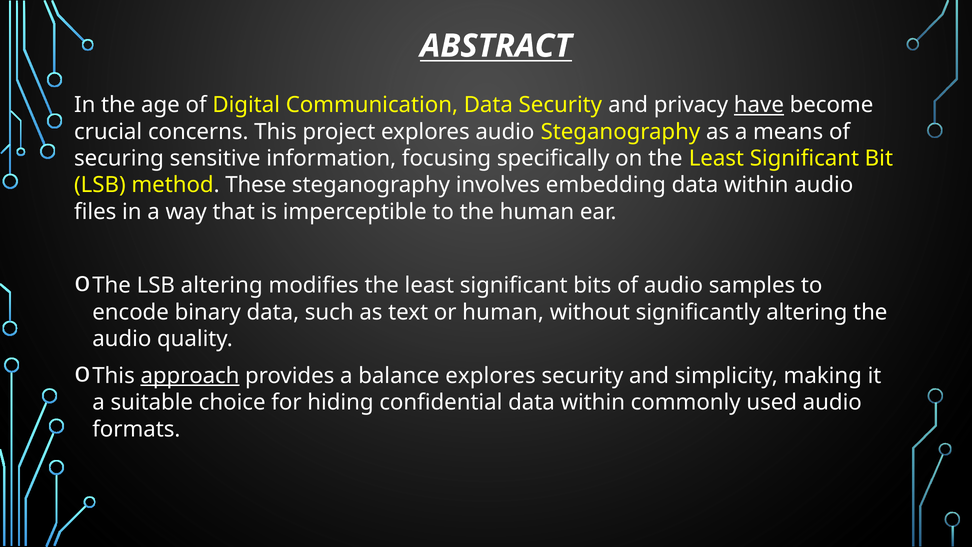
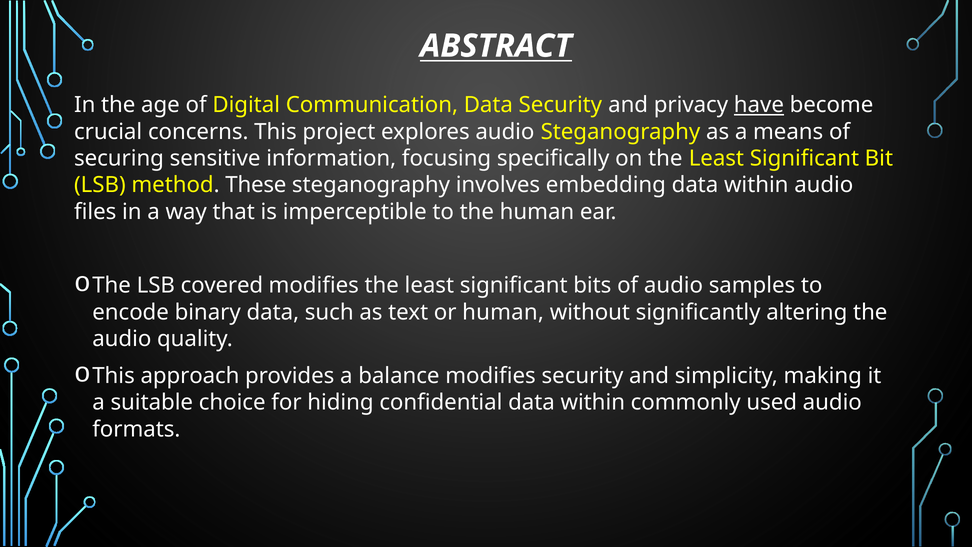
LSB altering: altering -> covered (222, 285)
approach underline: present -> none (190, 376)
balance explores: explores -> modifies (491, 376)
